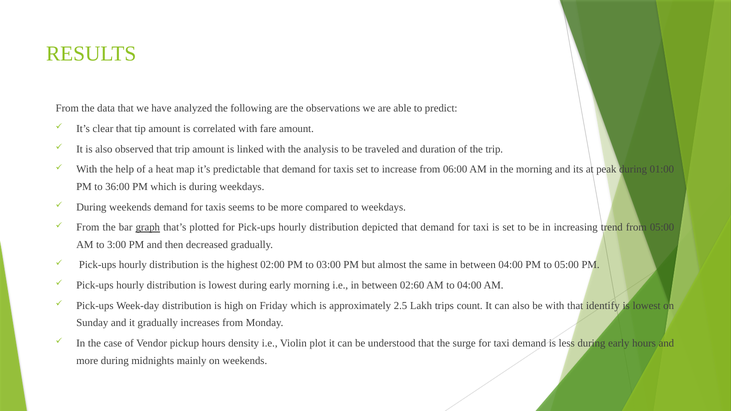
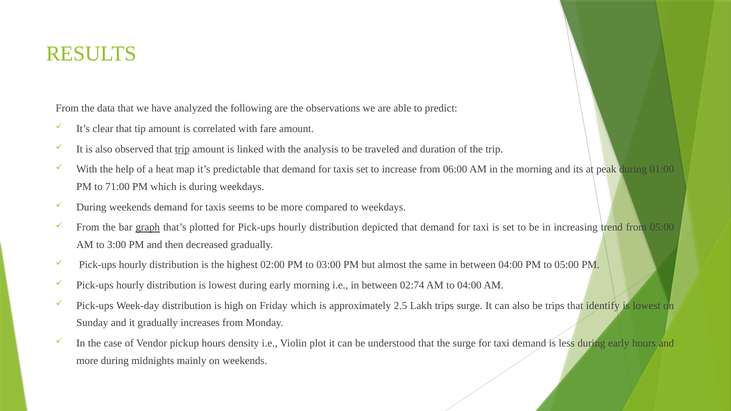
trip underline: none -> present (182, 149)
36:00: 36:00 -> 71:00 (117, 187)
02:60: 02:60 -> 02:74 (412, 285)
trips count: count -> surge (470, 306)
be with: with -> trips (555, 306)
